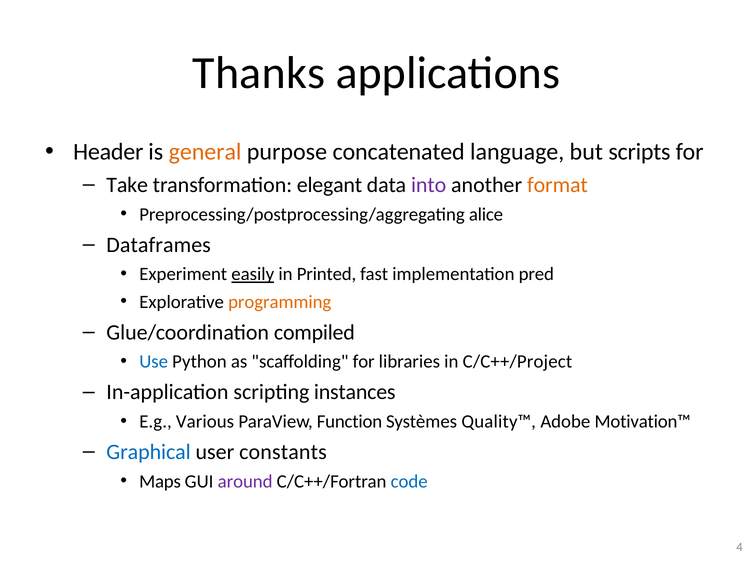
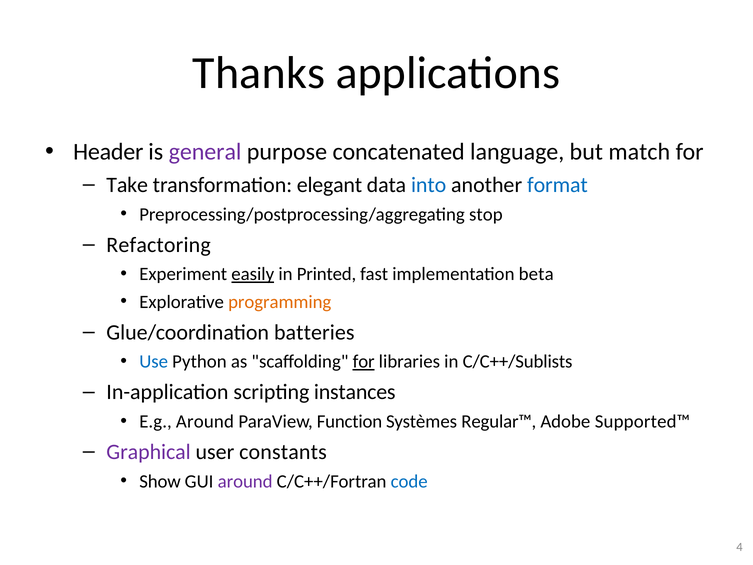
general colour: orange -> purple (205, 152)
scripts: scripts -> match (639, 152)
into colour: purple -> blue (429, 185)
format colour: orange -> blue (557, 185)
alice: alice -> stop (486, 214)
Dataframes: Dataframes -> Refactoring (159, 245)
pred: pred -> beta (536, 274)
compiled: compiled -> batteries (314, 332)
for underline: none -> present (364, 361)
C/C++/Project: C/C++/Project -> C/C++/Sublists (518, 361)
E.g Various: Various -> Around (205, 421)
Quality™: Quality™ -> Regular™ (499, 421)
Motivation™: Motivation™ -> Supported™ (642, 421)
Graphical colour: blue -> purple (149, 452)
Maps: Maps -> Show (160, 481)
